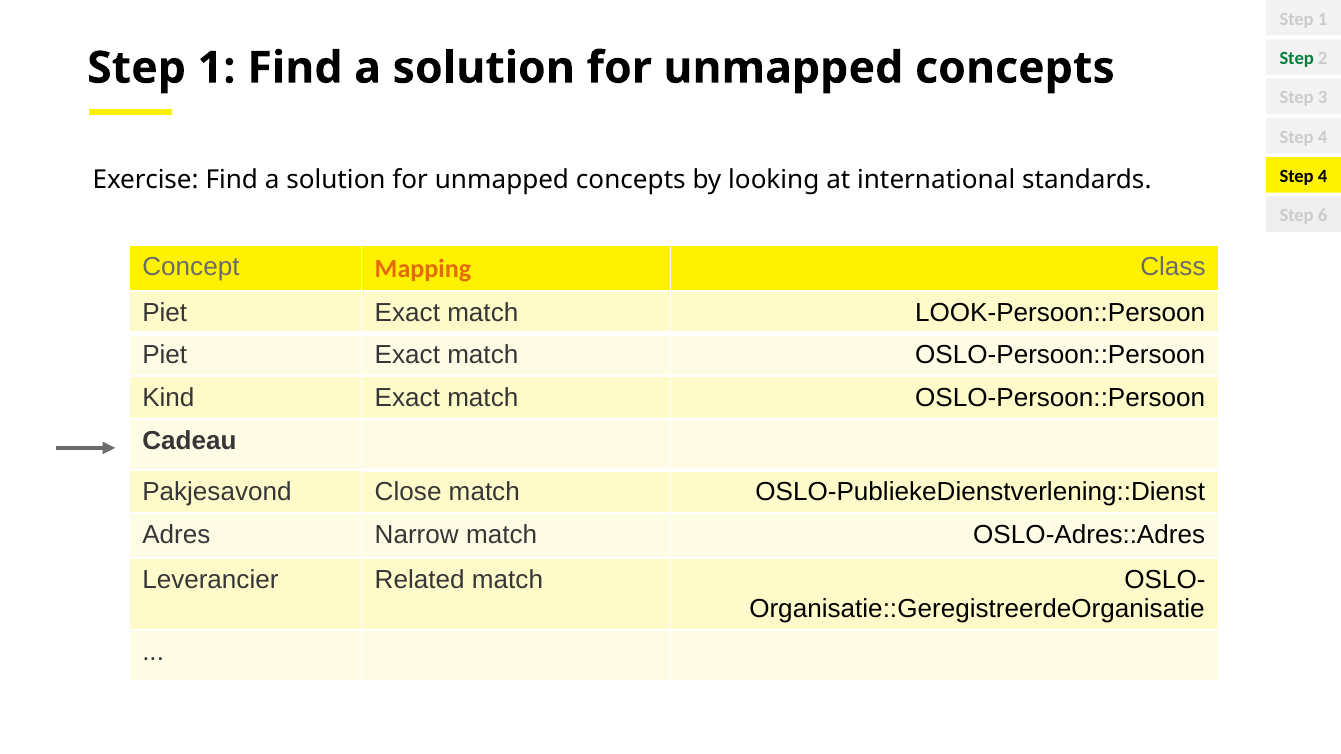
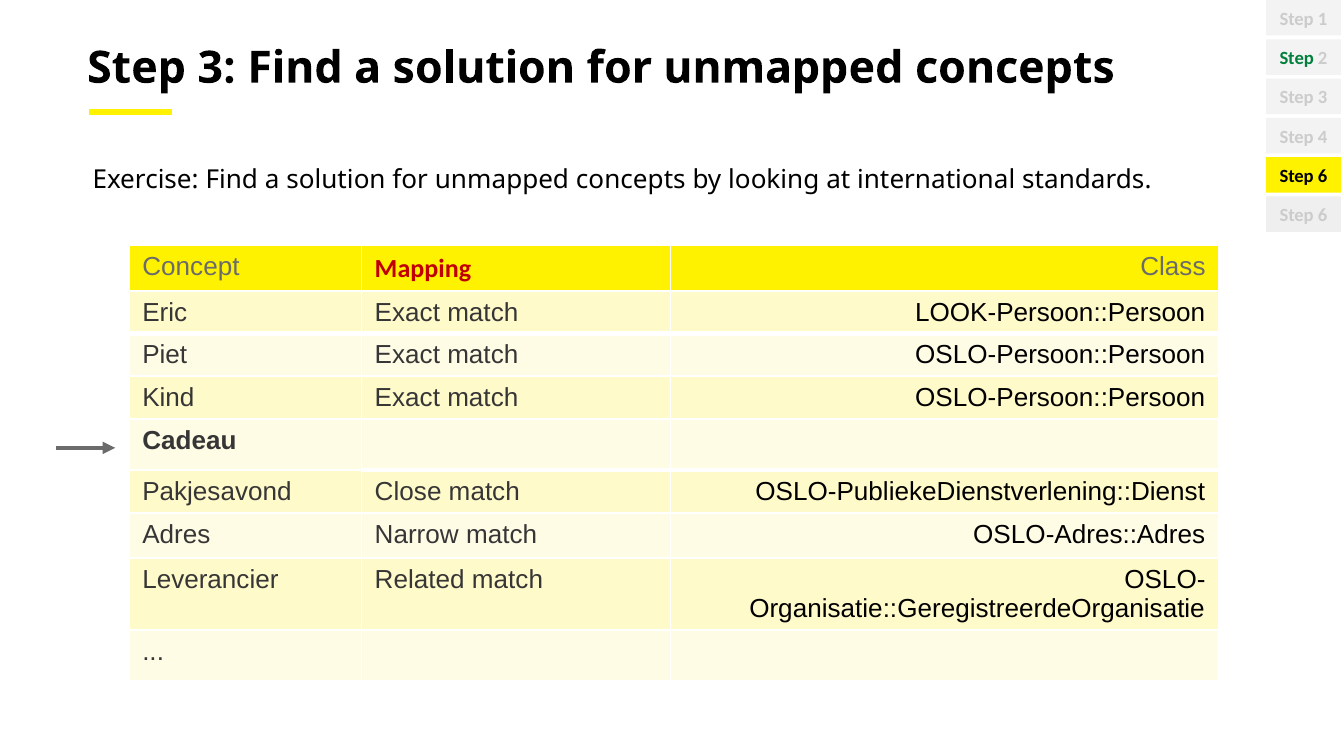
1: 1 -> 3 (217, 68)
4: 4 -> 6 (1323, 176)
Mapping colour: orange -> red (423, 269)
Piet: Piet -> Eric (165, 313)
